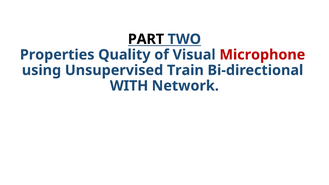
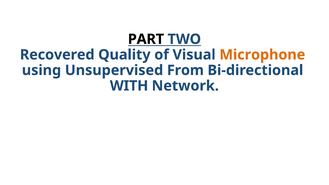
Properties: Properties -> Recovered (57, 55)
Microphone colour: red -> orange (262, 55)
Train: Train -> From (185, 70)
